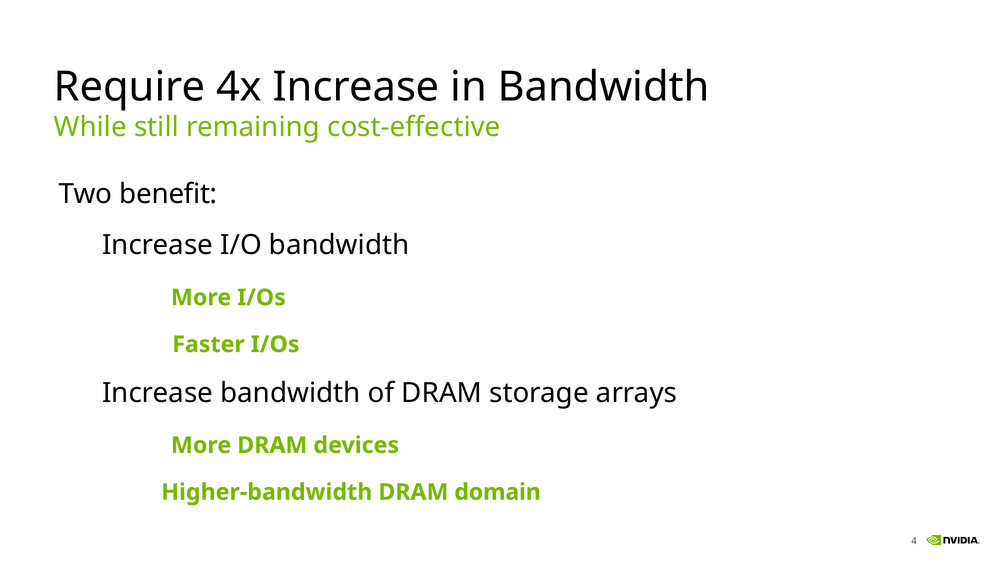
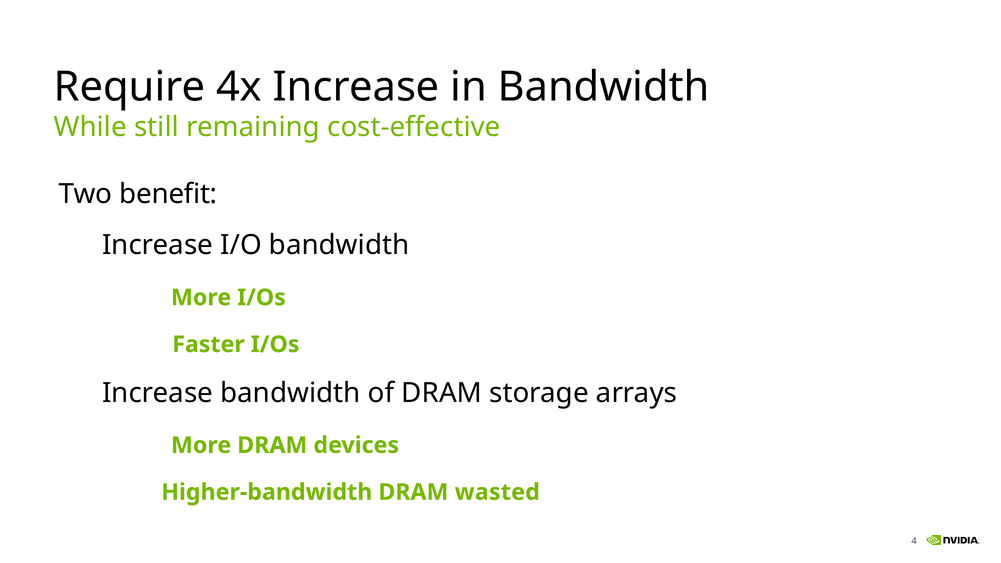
domain: domain -> wasted (497, 492)
